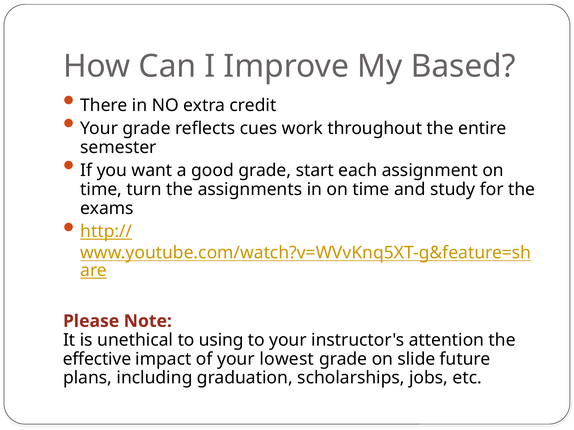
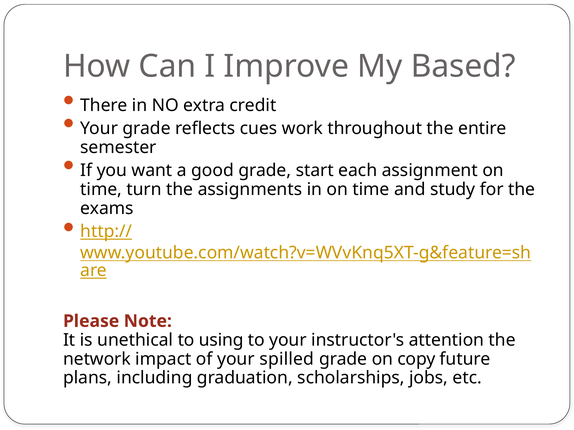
effective: effective -> network (97, 359)
lowest: lowest -> spilled (287, 359)
slide: slide -> copy (416, 359)
